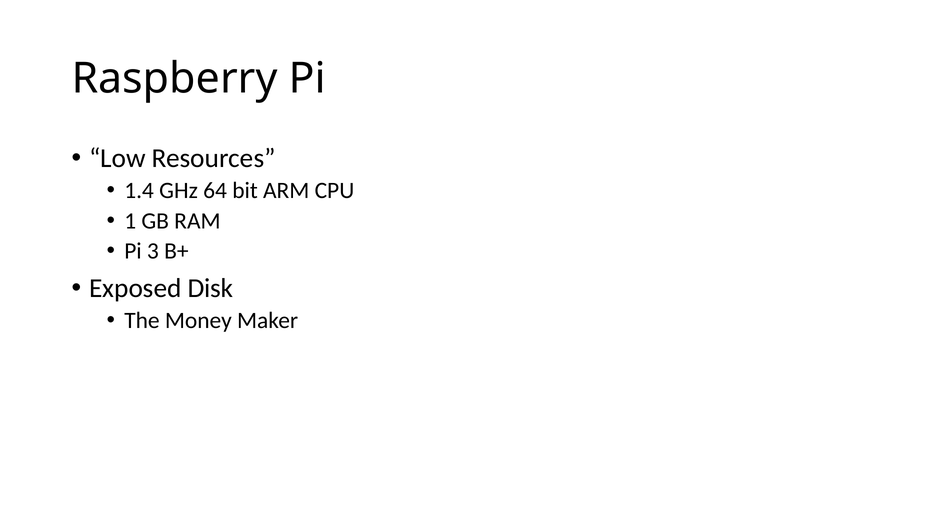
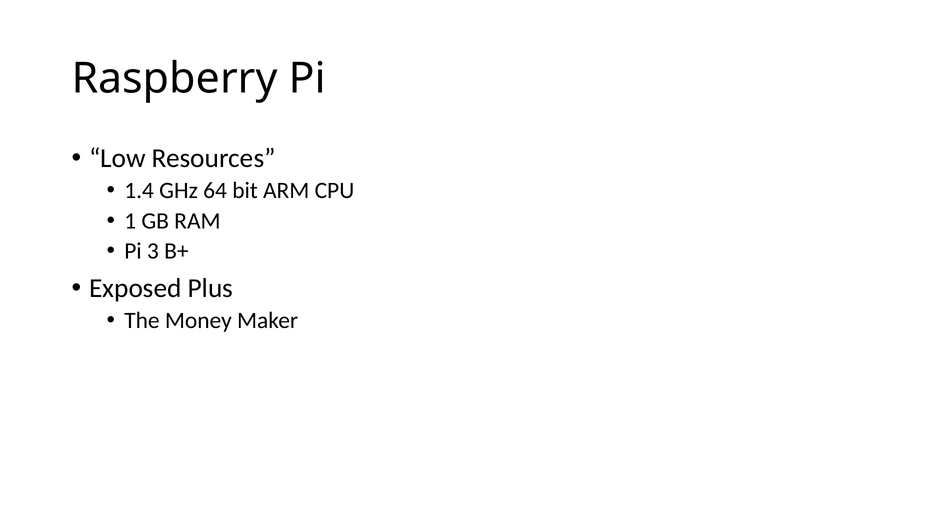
Disk: Disk -> Plus (210, 288)
